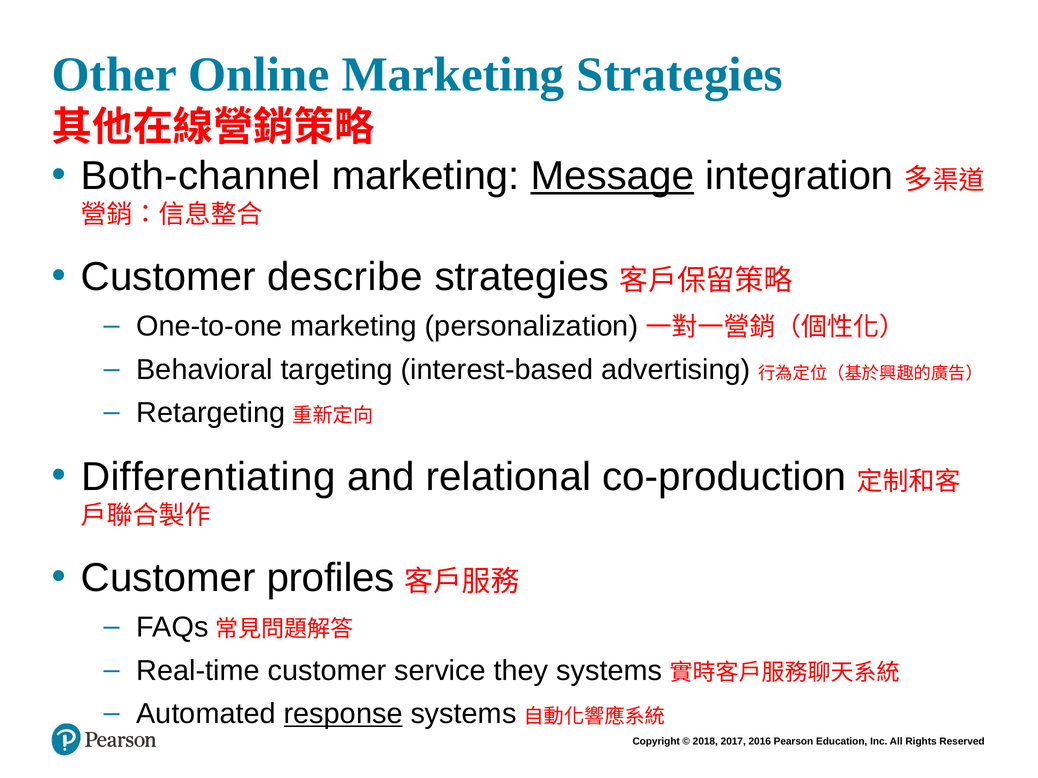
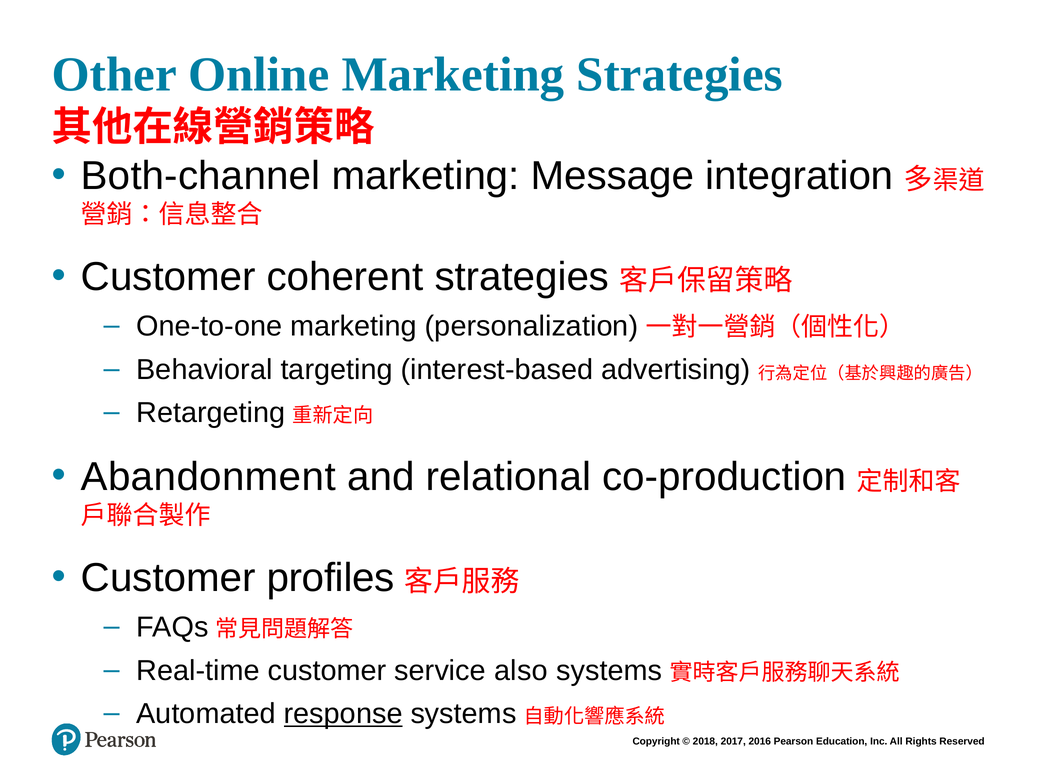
Message underline: present -> none (612, 176)
describe: describe -> coherent (345, 277)
Differentiating: Differentiating -> Abandonment (208, 477)
they: they -> also (521, 671)
